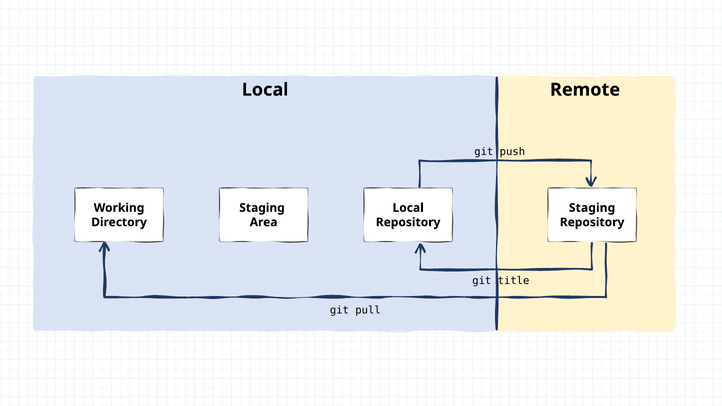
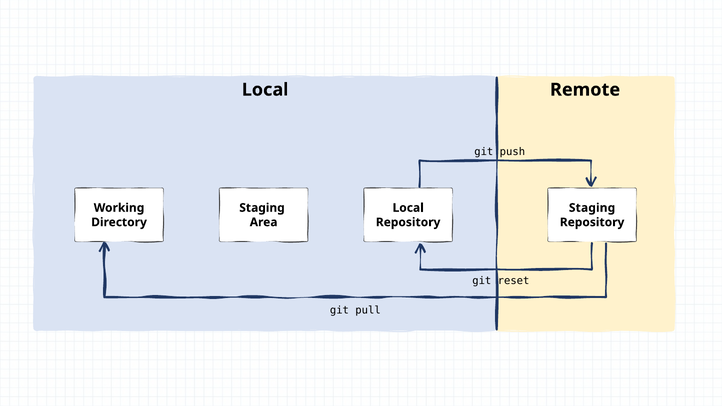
title: title -> reset (514, 281)
